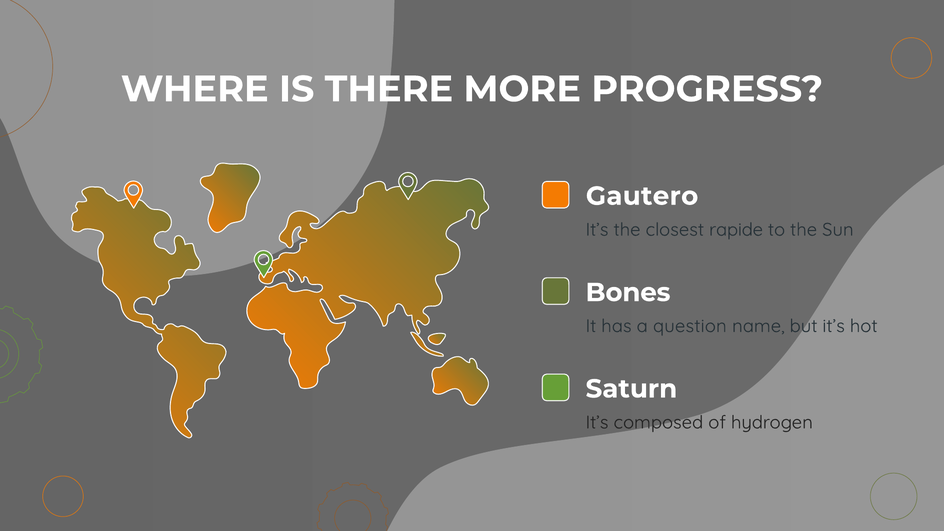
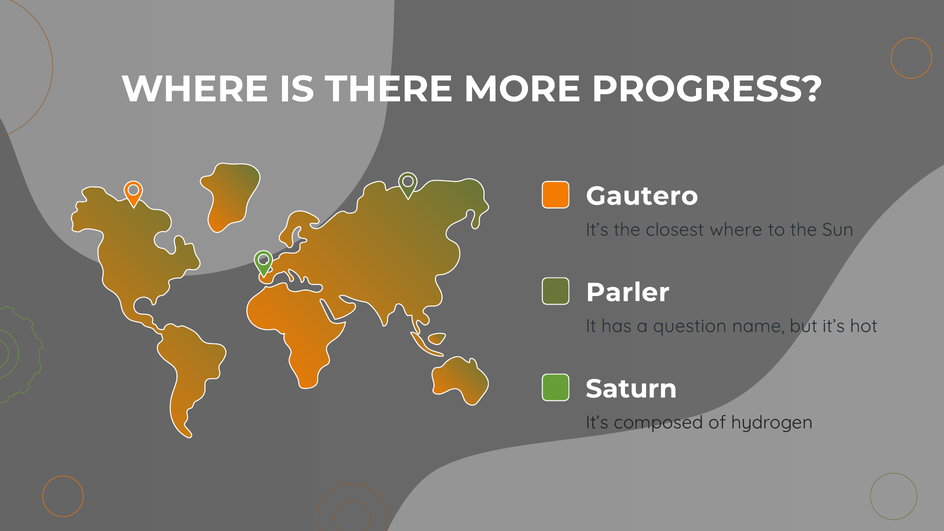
closest rapide: rapide -> where (736, 230)
Bones: Bones -> Parler (628, 293)
